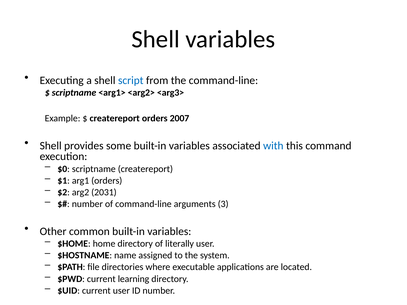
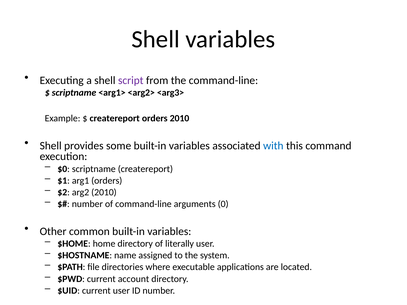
script colour: blue -> purple (131, 80)
orders 2007: 2007 -> 2010 (180, 119)
arg2 2031: 2031 -> 2010 (104, 193)
3: 3 -> 0 (223, 204)
learning: learning -> account (133, 279)
